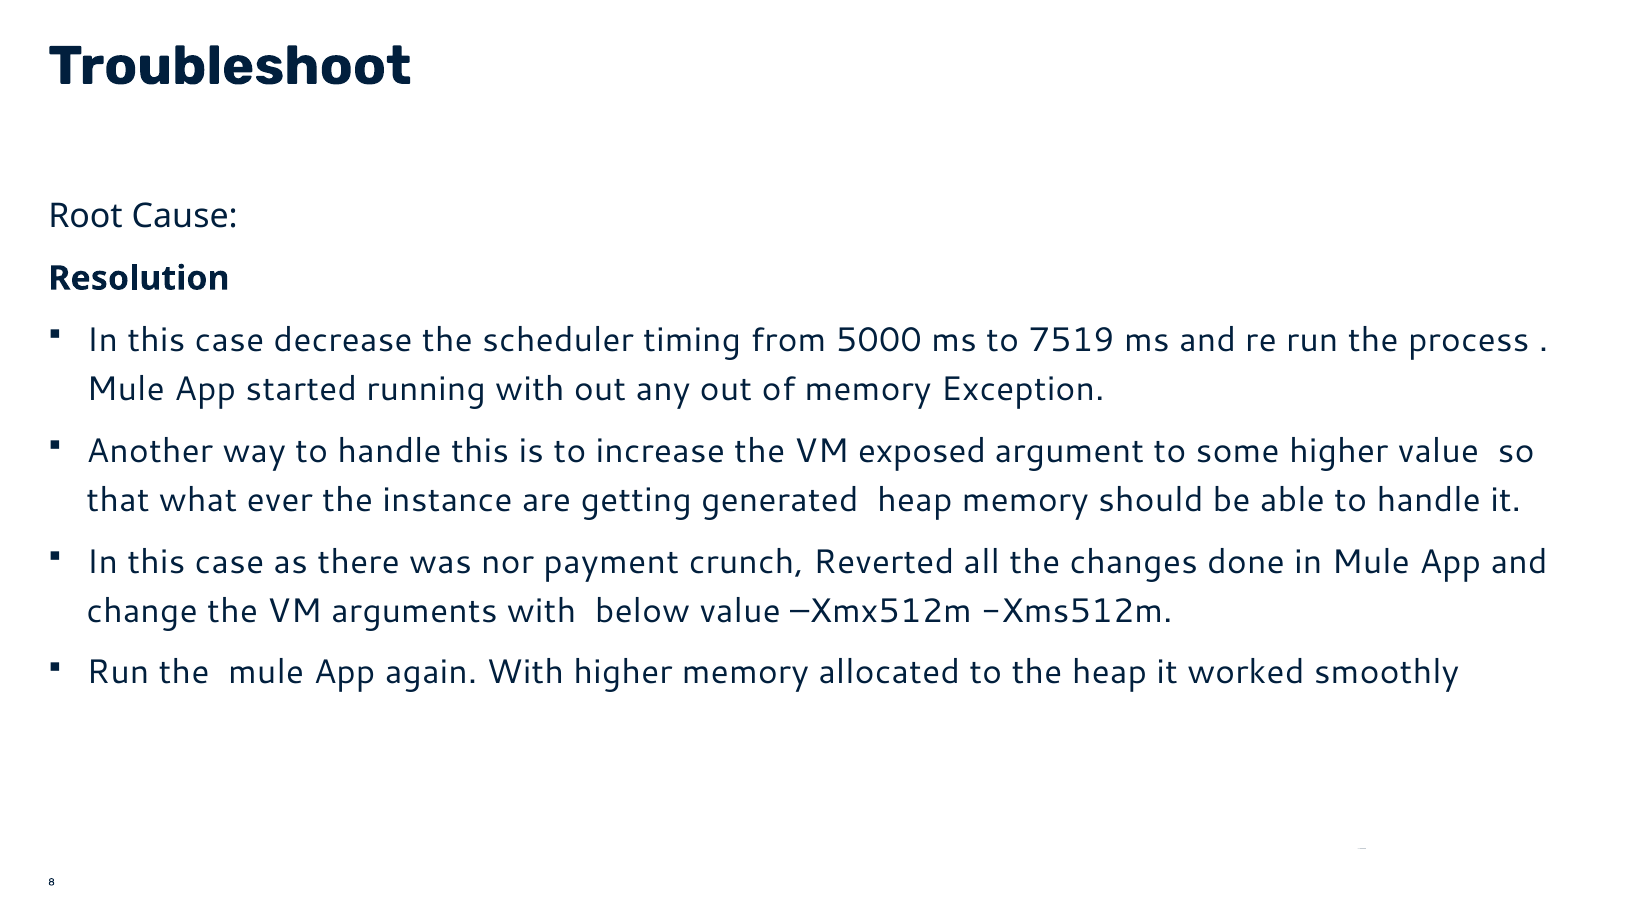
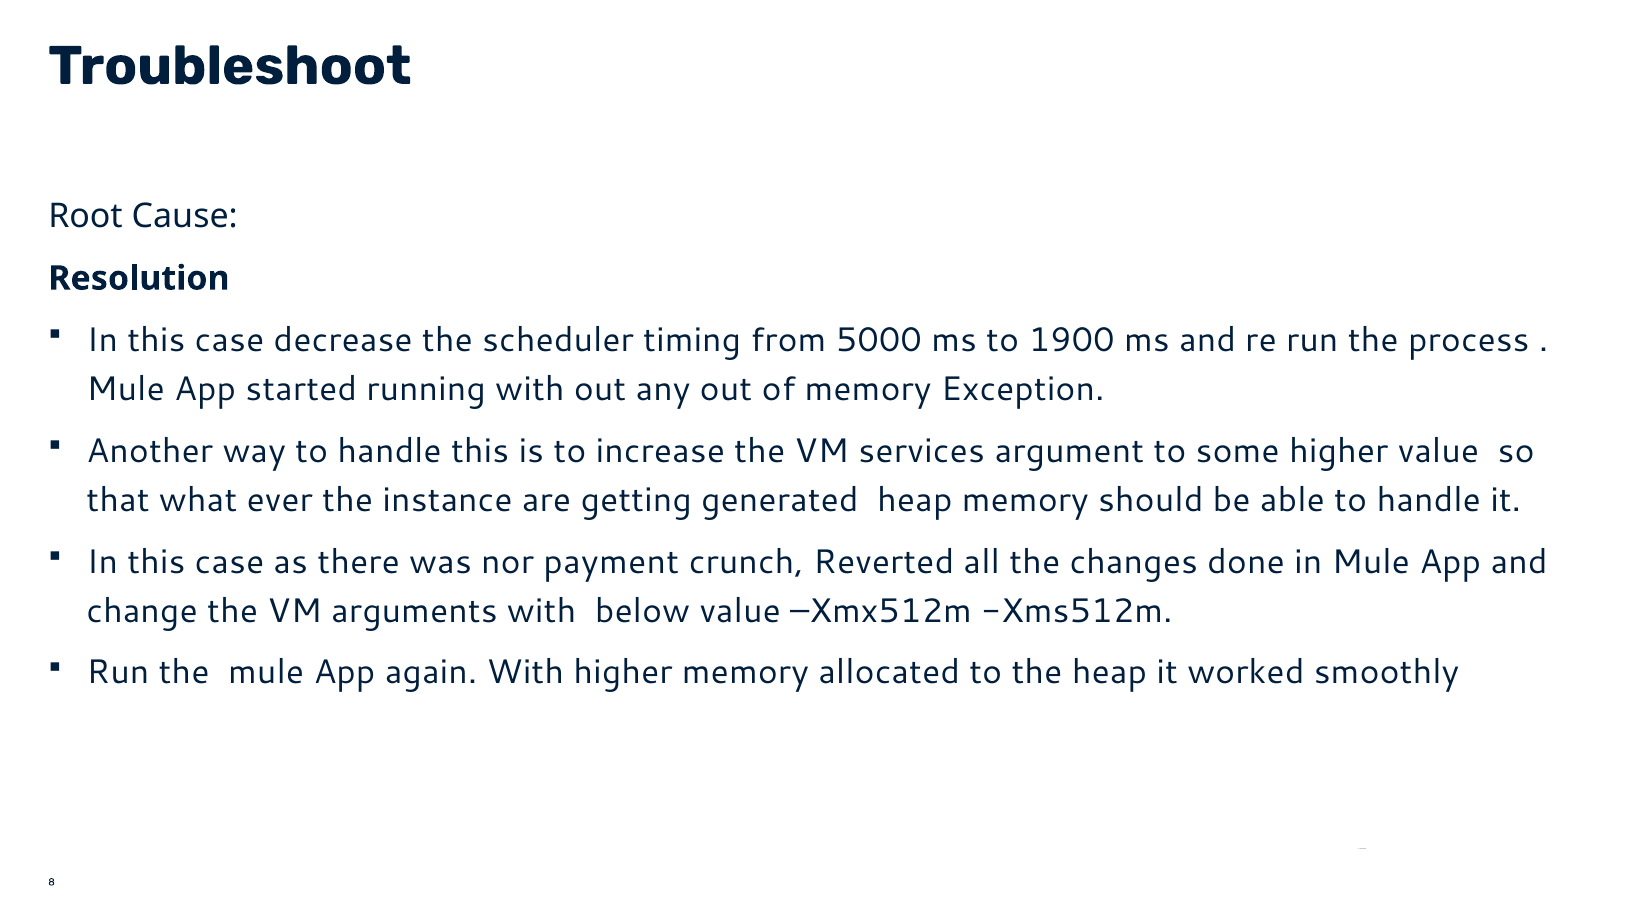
7519: 7519 -> 1900 (1072, 340)
exposed: exposed -> services (922, 451)
